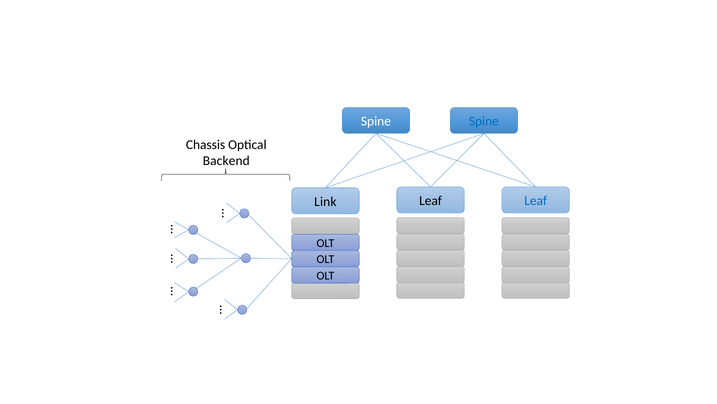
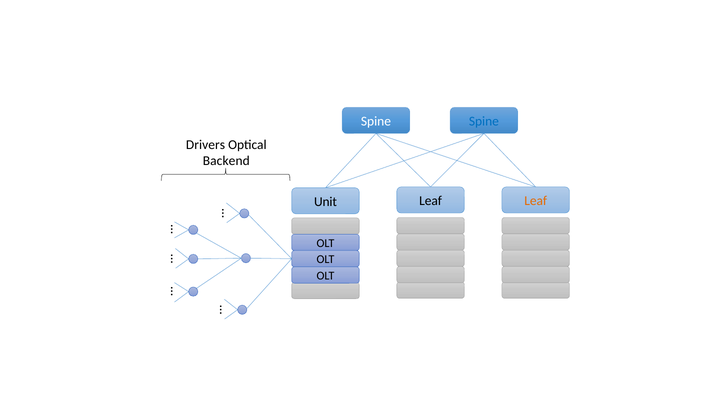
Chassis: Chassis -> Drivers (205, 144)
Link: Link -> Unit (326, 201)
Leaf colour: blue -> orange (536, 201)
